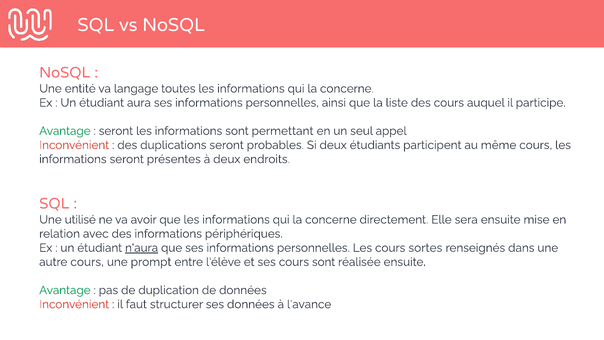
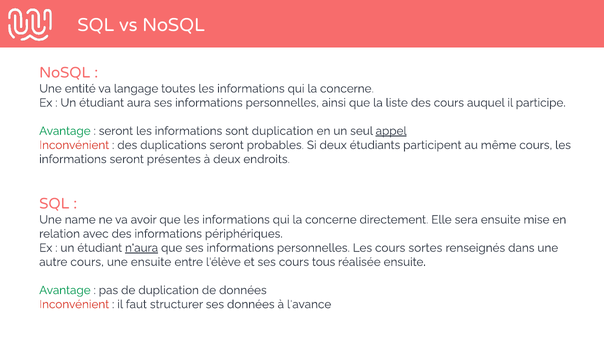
sont permettant: permettant -> duplication (283, 131)
appel underline: none -> present (391, 131)
utilisé: utilisé -> name (80, 220)
une prompt: prompt -> ensuite (151, 262)
cours sont: sont -> tous (324, 262)
